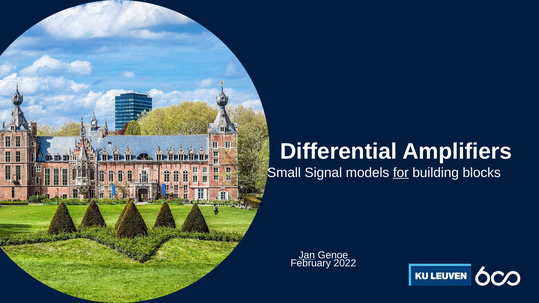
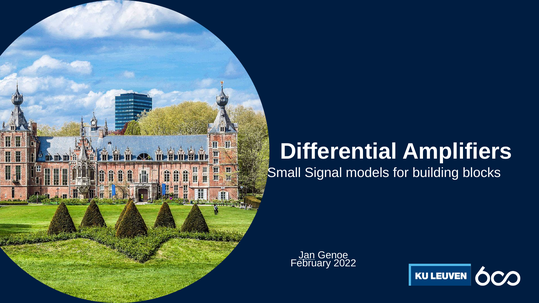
for underline: present -> none (401, 173)
